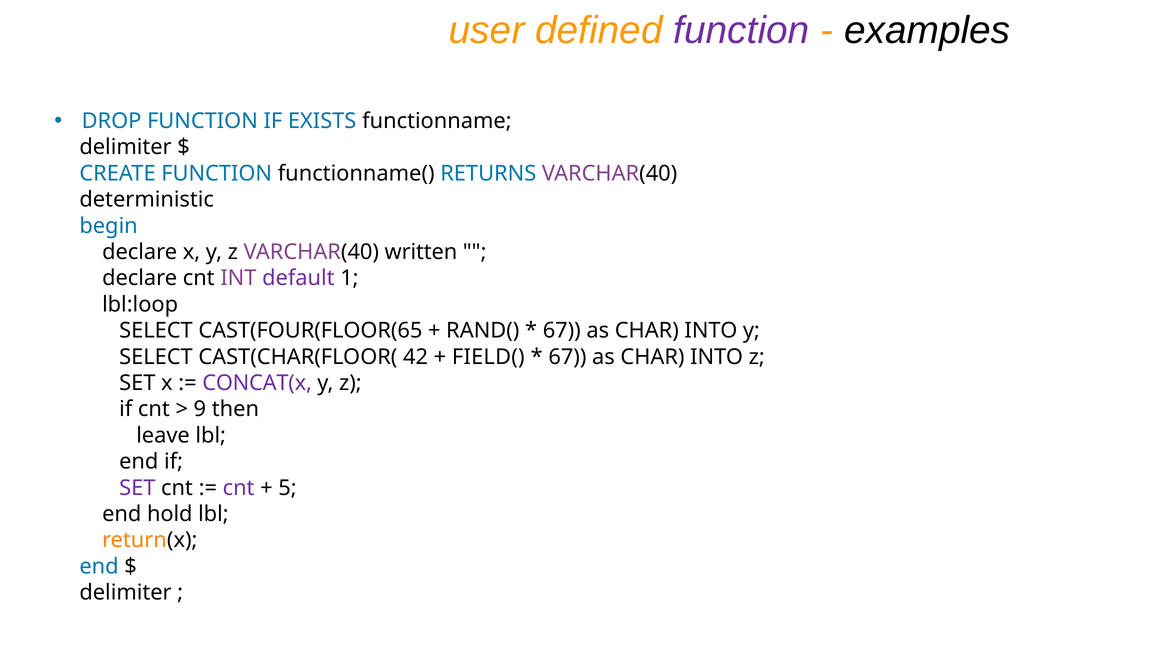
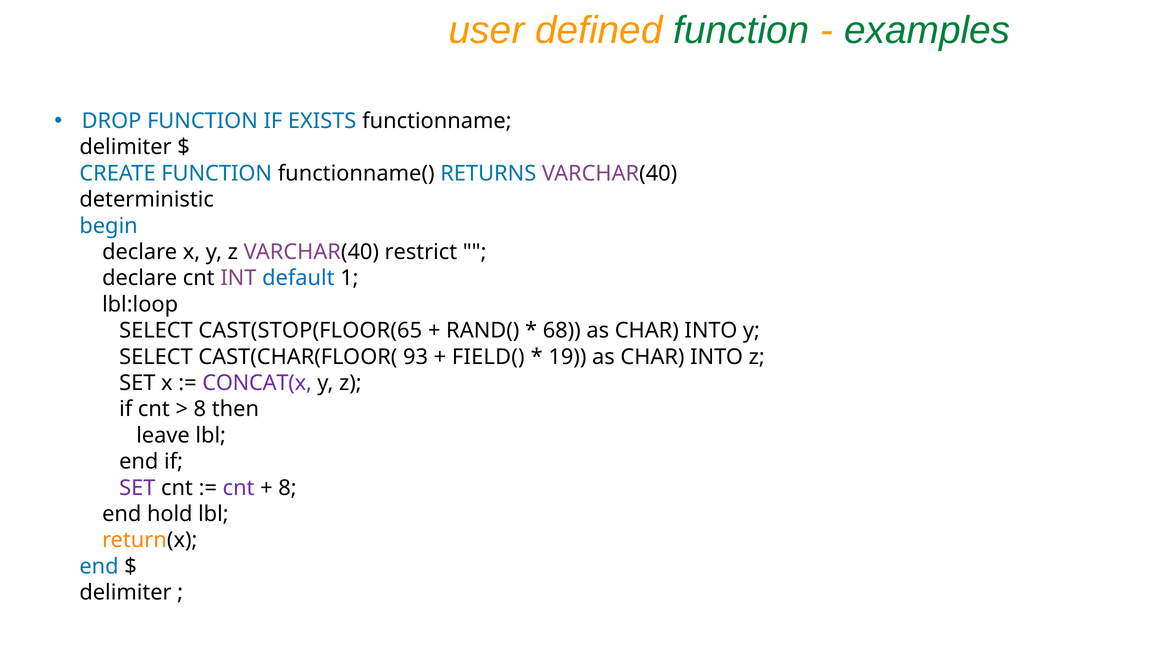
function colour: purple -> green (741, 30)
examples colour: black -> green (927, 30)
written: written -> restrict (421, 252)
default colour: purple -> blue (298, 278)
CAST(FOUR(FLOOR(65: CAST(FOUR(FLOOR(65 -> CAST(STOP(FLOOR(65 (310, 331)
67: 67 -> 68 (562, 331)
42: 42 -> 93 (416, 357)
67: 67 -> 19 (567, 357)
9: 9 -> 8 (200, 409)
5: 5 -> 8 (287, 488)
